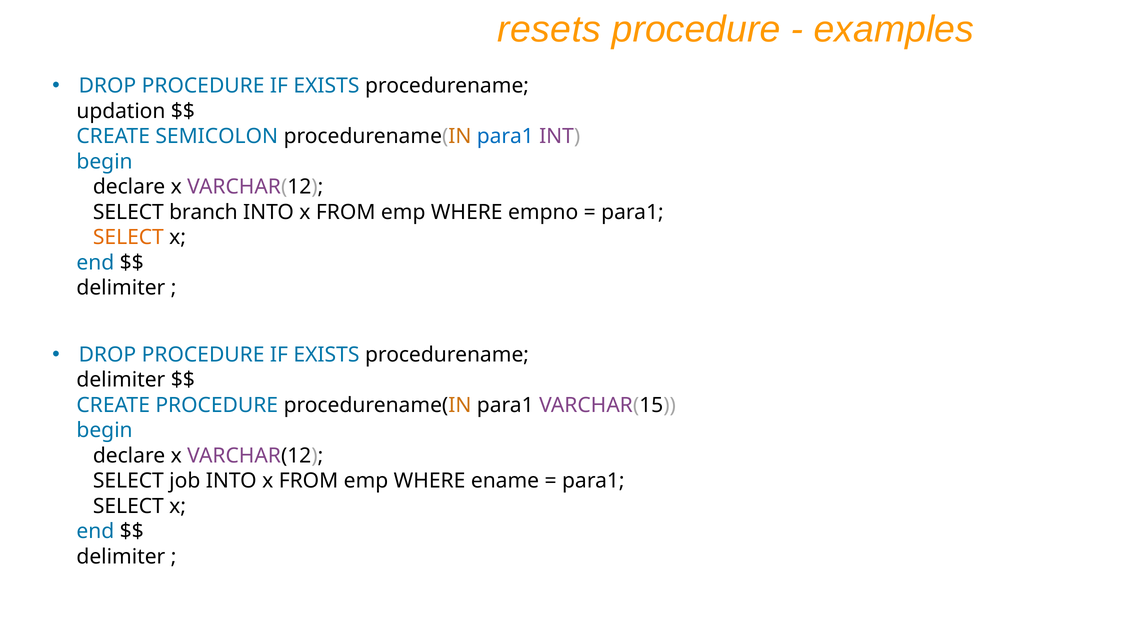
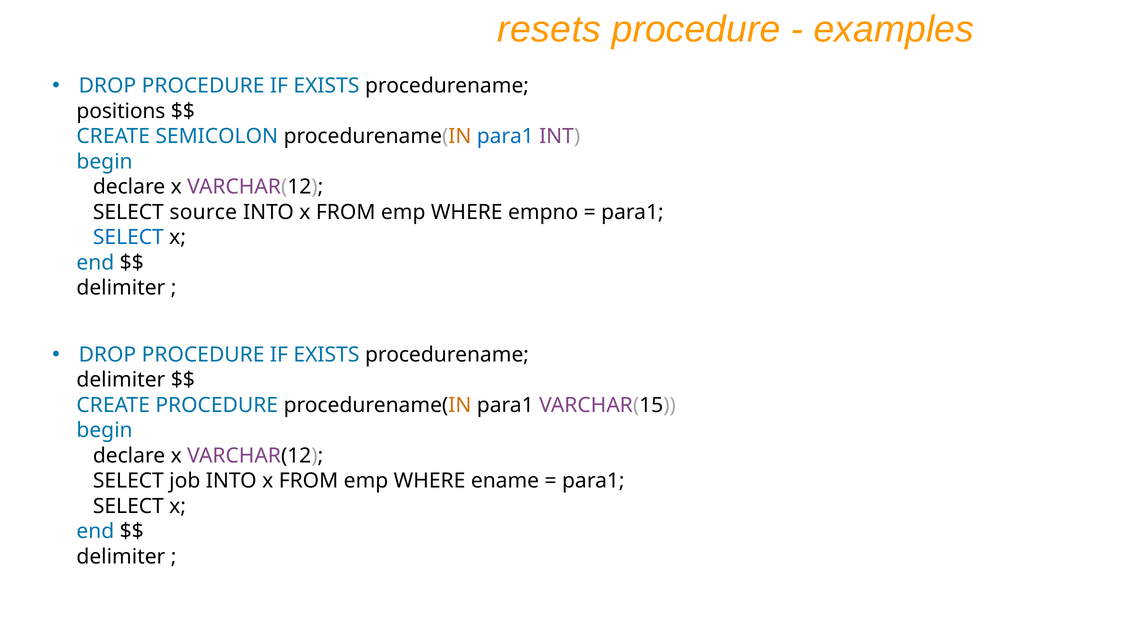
updation: updation -> positions (121, 111)
branch: branch -> source (203, 212)
SELECT colour: orange -> blue (128, 238)
